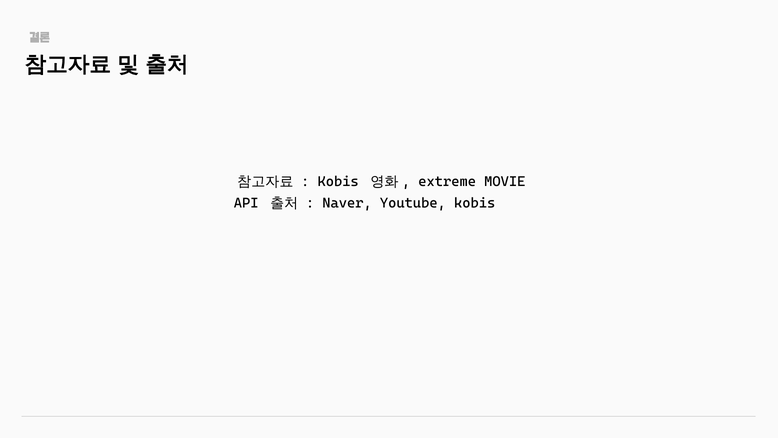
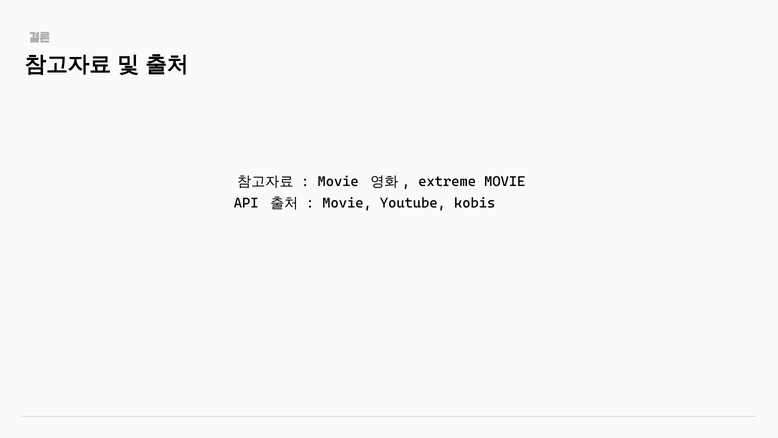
Kobis: Kobis -> Movie (338, 181)
Naver: Naver -> Movie (347, 203)
